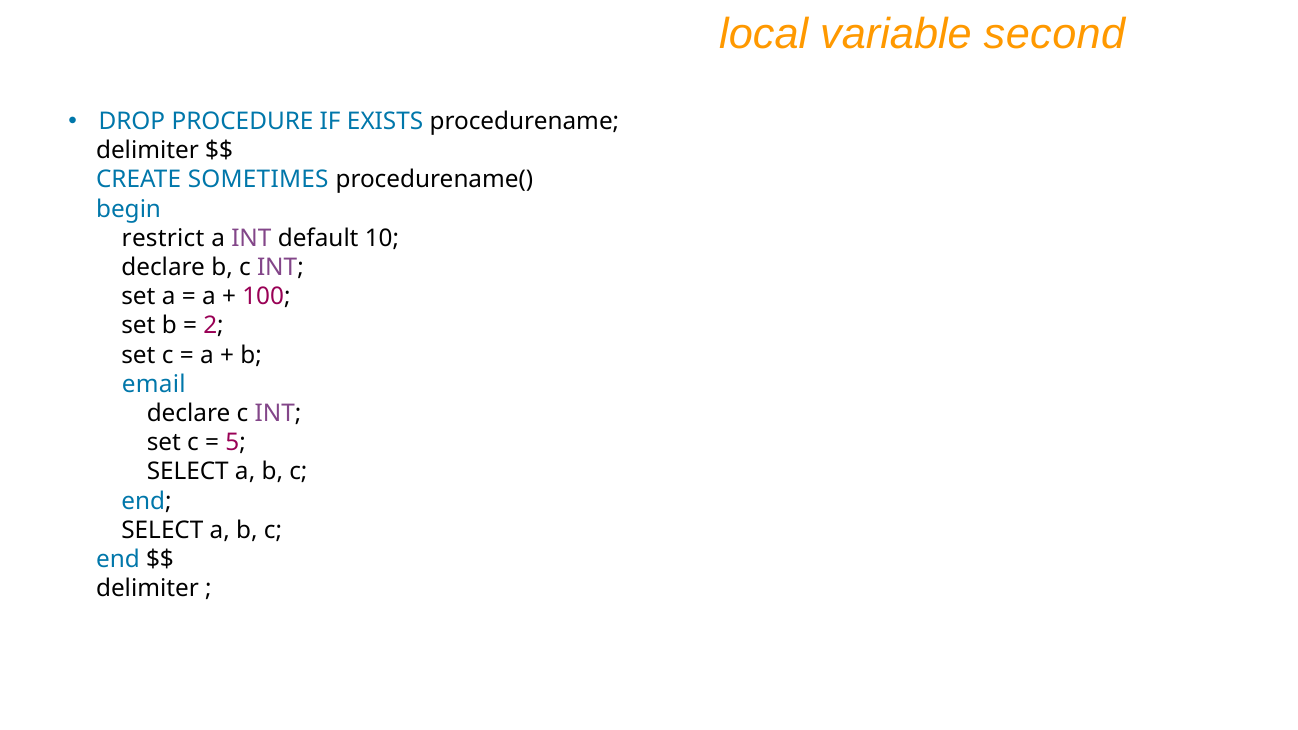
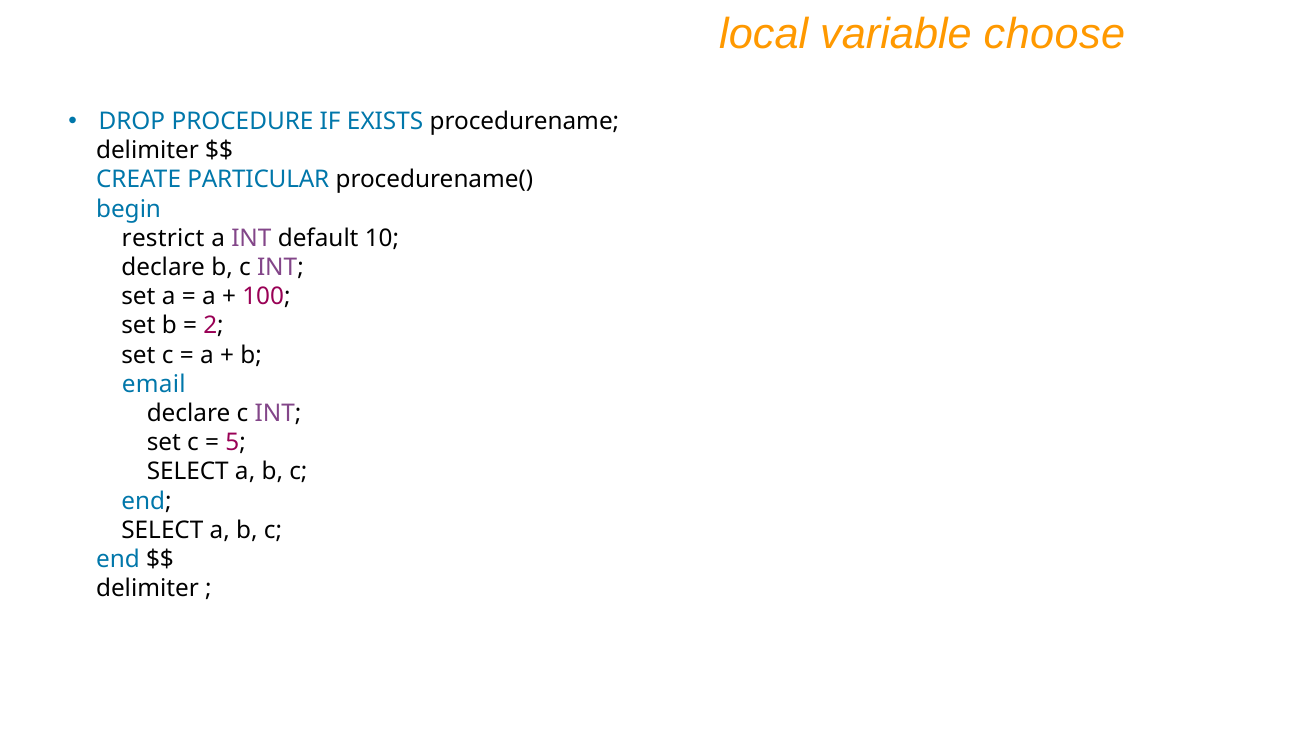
second: second -> choose (1055, 34)
SOMETIMES: SOMETIMES -> PARTICULAR (258, 180)
